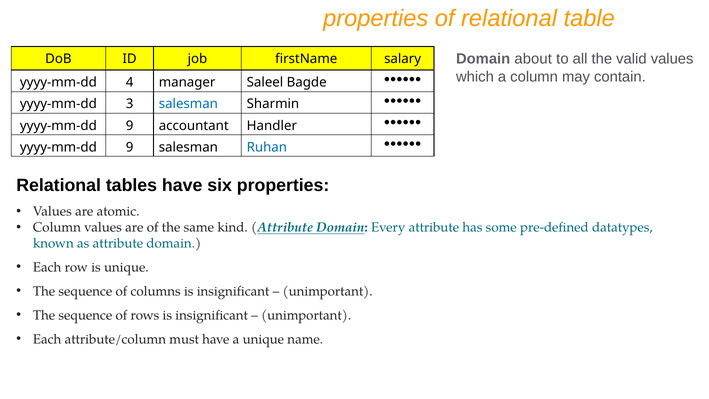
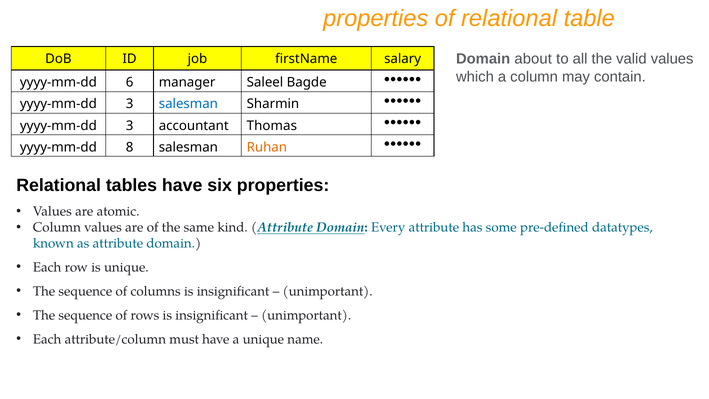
4: 4 -> 6 (130, 82)
9: 9 -> 3 (130, 126)
Handler: Handler -> Thomas (272, 126)
9: 9 -> 8 (130, 147)
Ruhan colour: blue -> orange (267, 147)
